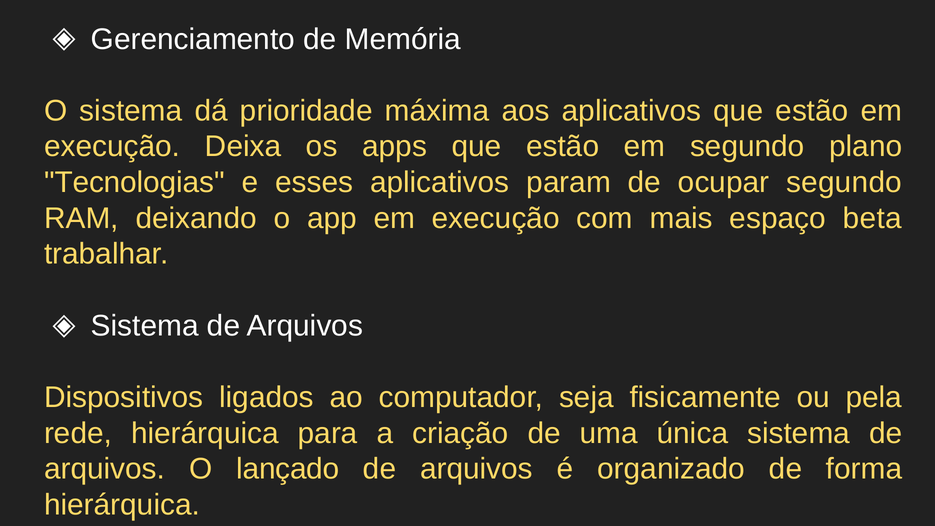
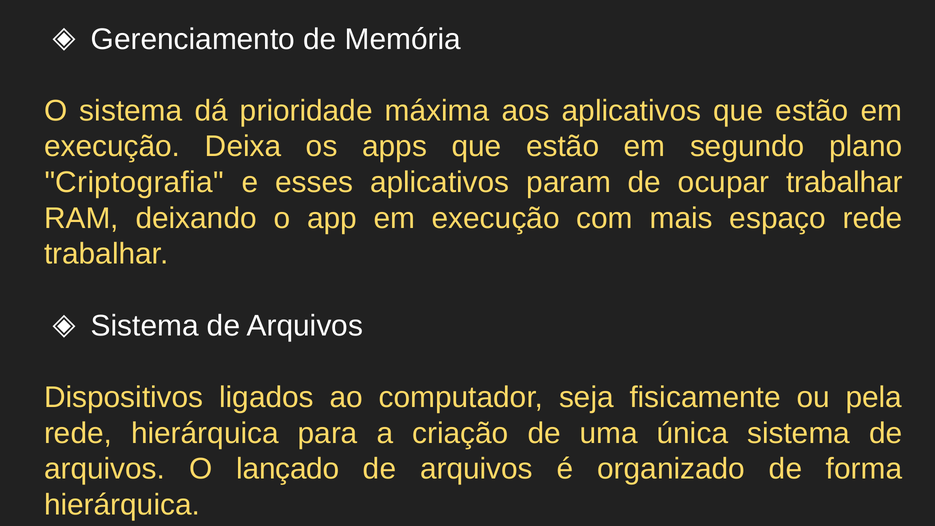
Tecnologias: Tecnologias -> Criptografia (134, 182)
ocupar segundo: segundo -> trabalhar (844, 182)
espaço beta: beta -> rede (872, 218)
